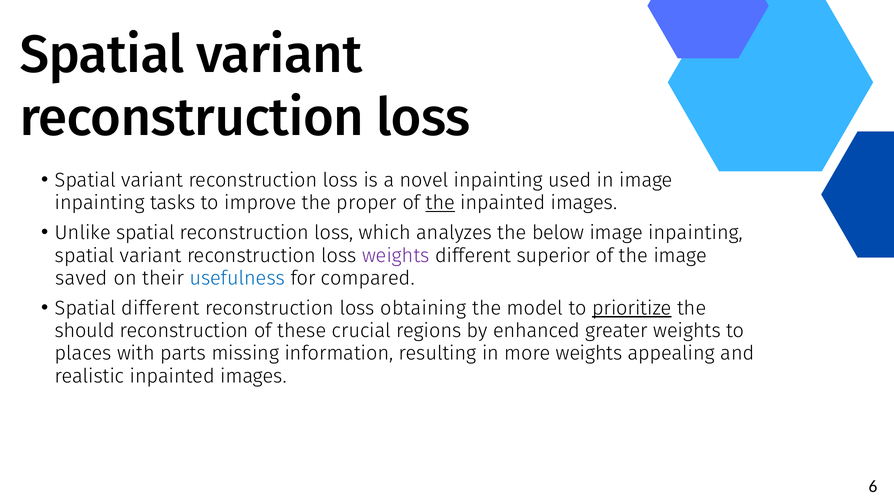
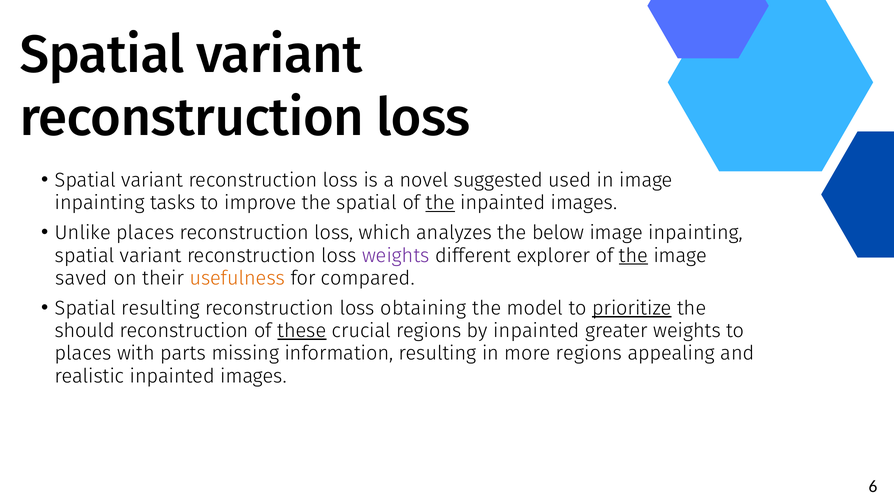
novel inpainting: inpainting -> suggested (498, 180)
the proper: proper -> spatial (367, 203)
Unlike spatial: spatial -> places (145, 233)
superior: superior -> explorer (553, 255)
the underline: none -> present (634, 255)
usefulness colour: blue -> orange (237, 278)
Spatial different: different -> resulting (161, 308)
these underline: none -> present (302, 331)
by enhanced: enhanced -> inpainted (536, 331)
more weights: weights -> regions (589, 353)
